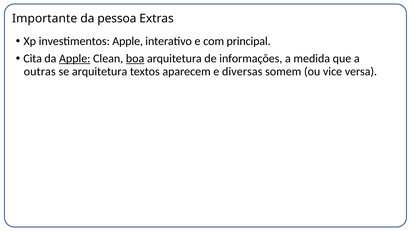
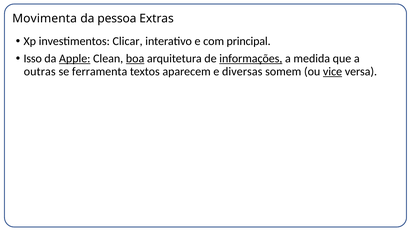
Importante: Importante -> Movimenta (45, 19)
investimentos Apple: Apple -> Clicar (128, 41)
Cita: Cita -> Isso (33, 59)
informações underline: none -> present (251, 59)
se arquitetura: arquitetura -> ferramenta (100, 72)
vice underline: none -> present (333, 72)
